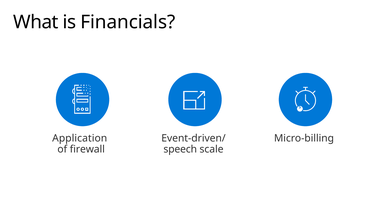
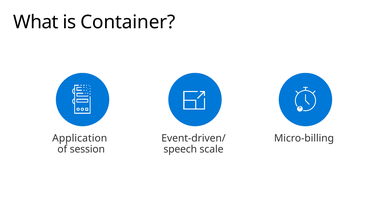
Financials: Financials -> Container (128, 22)
firewall: firewall -> session (87, 149)
